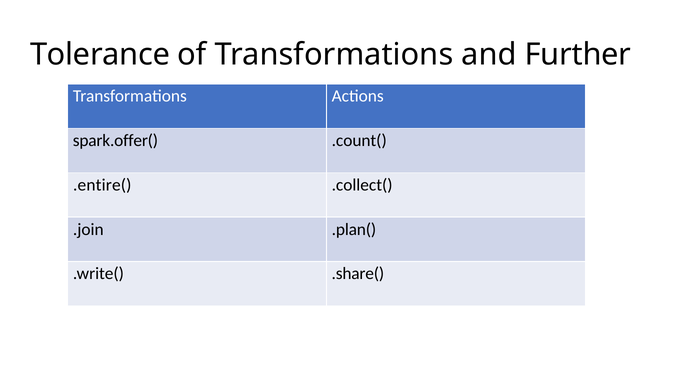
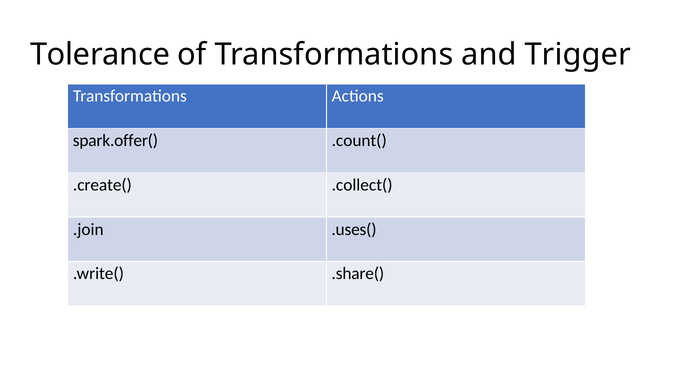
Further: Further -> Trigger (578, 55)
.entire(: .entire( -> .create( (102, 185)
.plan(: .plan( -> .uses( (354, 230)
